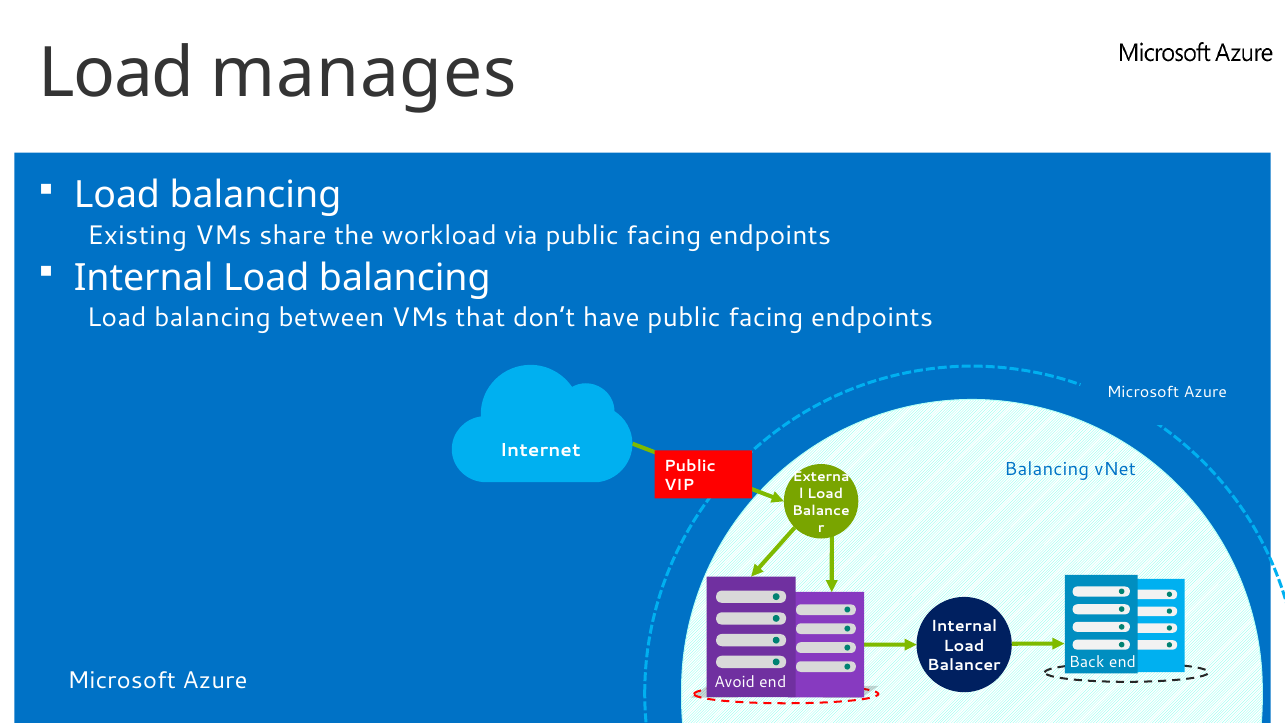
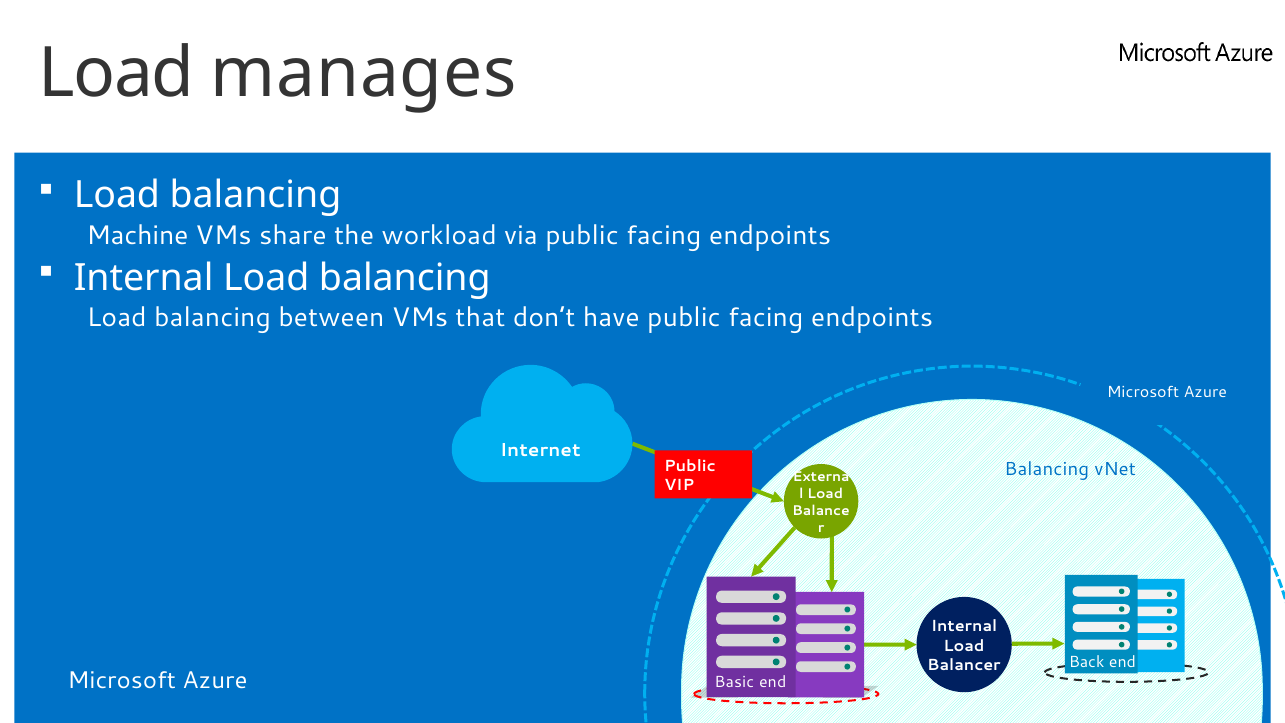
Existing: Existing -> Machine (137, 236)
Avoid: Avoid -> Basic (734, 682)
